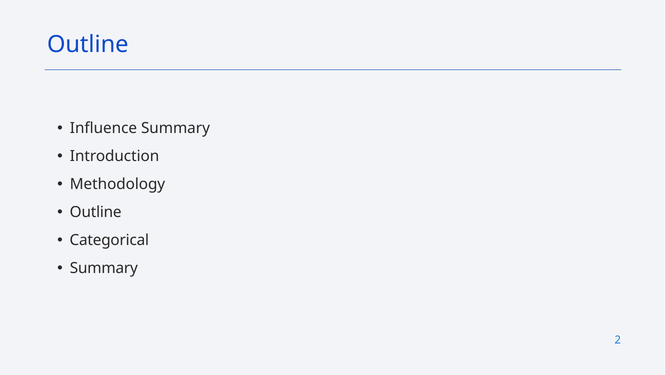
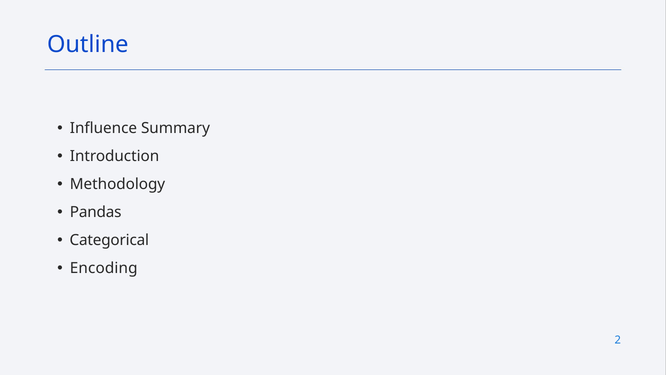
Outline: Outline -> Pandas (96, 212)
Summary: Summary -> Encoding (104, 268)
